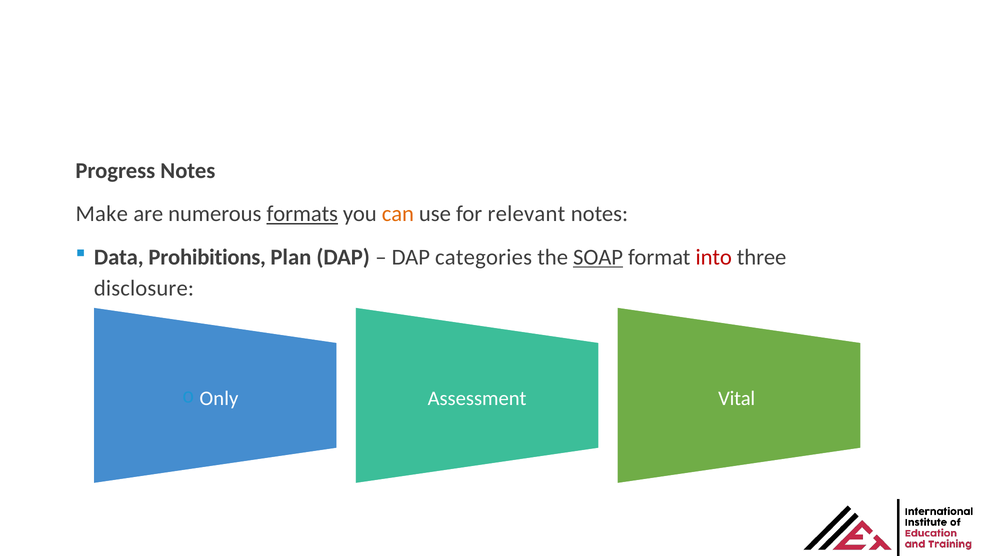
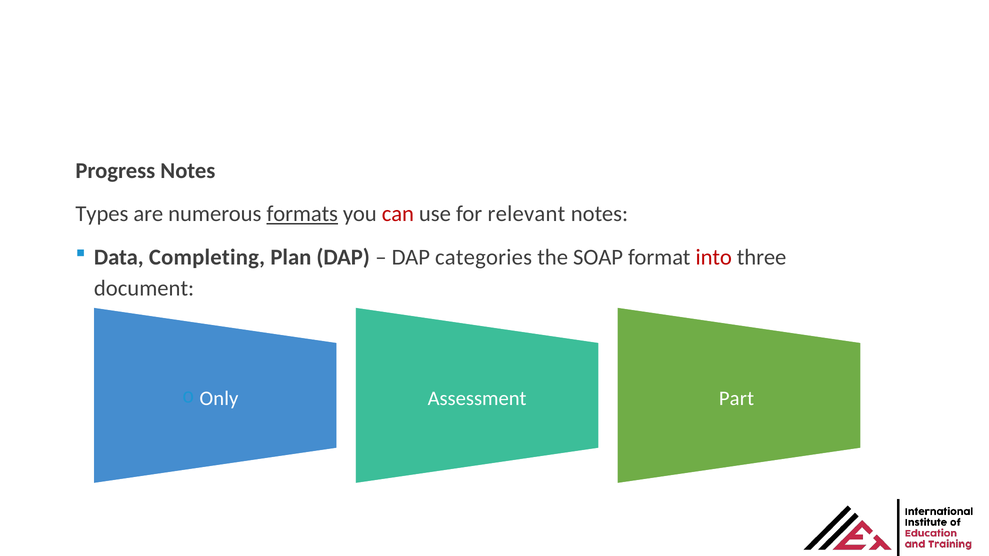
Make: Make -> Types (102, 214)
can colour: orange -> red (398, 214)
Prohibitions: Prohibitions -> Completing (207, 257)
SOAP underline: present -> none (598, 257)
disclosure: disclosure -> document (144, 288)
Vital: Vital -> Part (736, 399)
